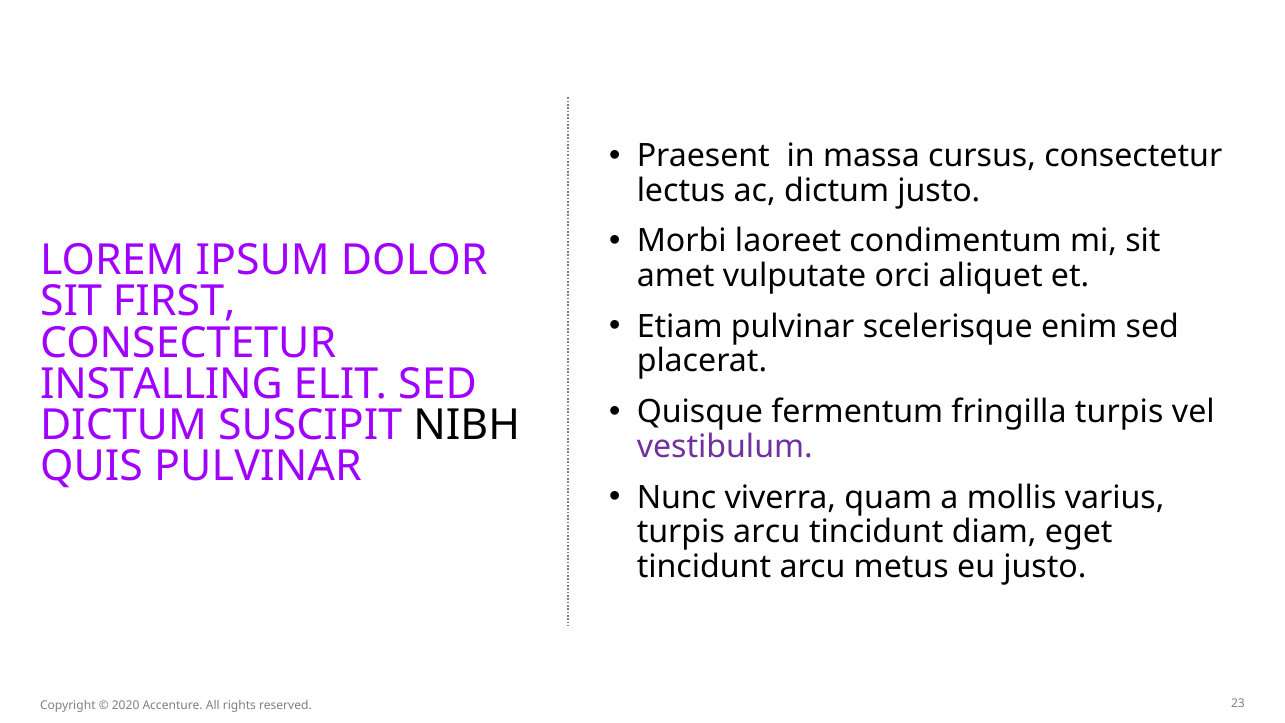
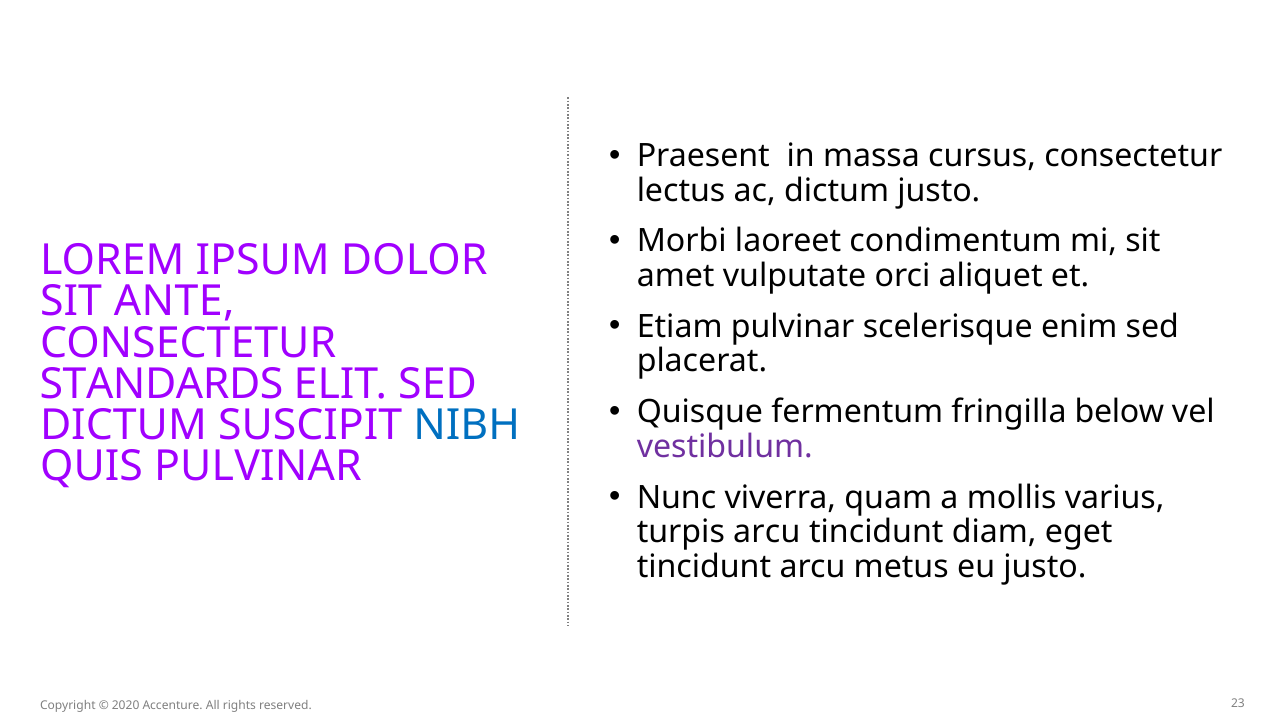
FIRST: FIRST -> ANTE (174, 302)
INSTALLING: INSTALLING -> STANDARDS (161, 384)
fringilla turpis: turpis -> below (1119, 412)
NIBH colour: black -> blue (467, 425)
